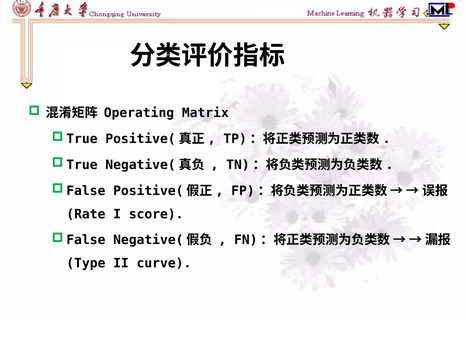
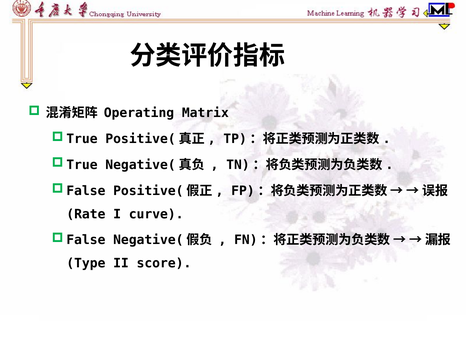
score: score -> curve (156, 214)
curve: curve -> score (164, 263)
